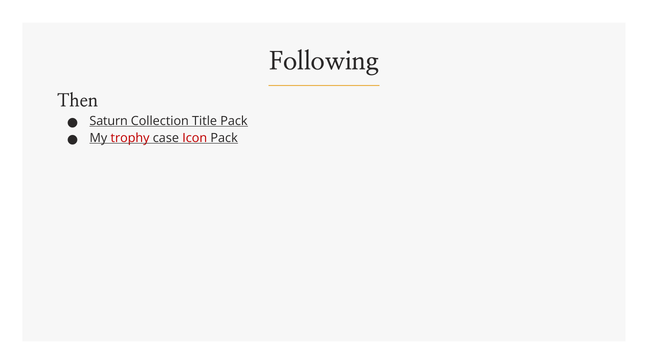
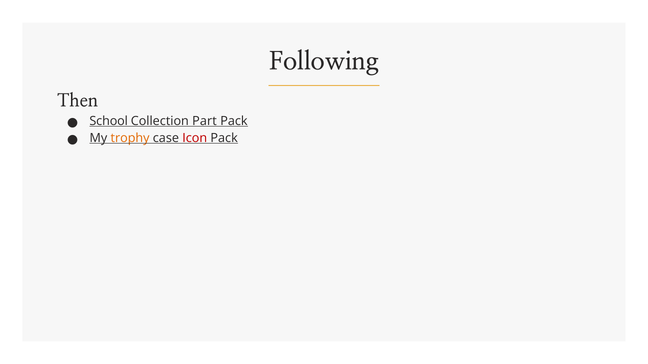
Saturn: Saturn -> School (109, 121)
Title: Title -> Part (205, 121)
trophy colour: red -> orange (130, 138)
